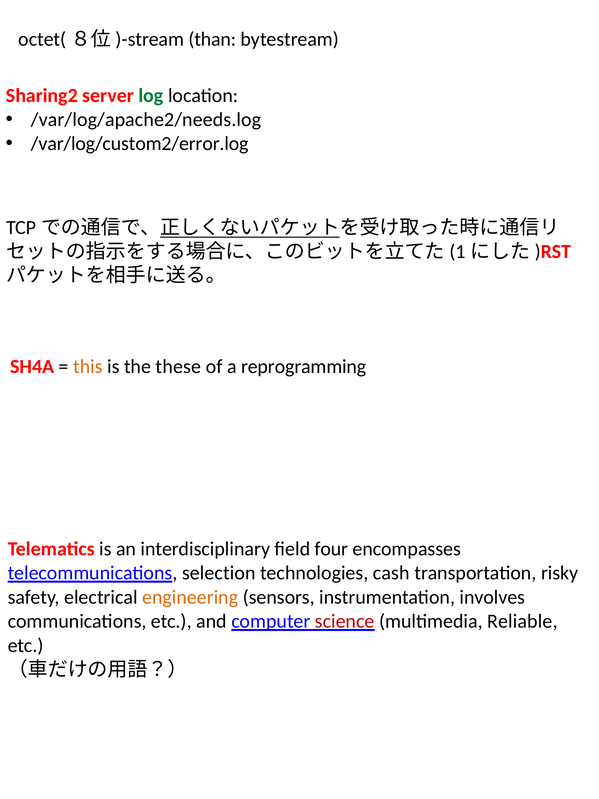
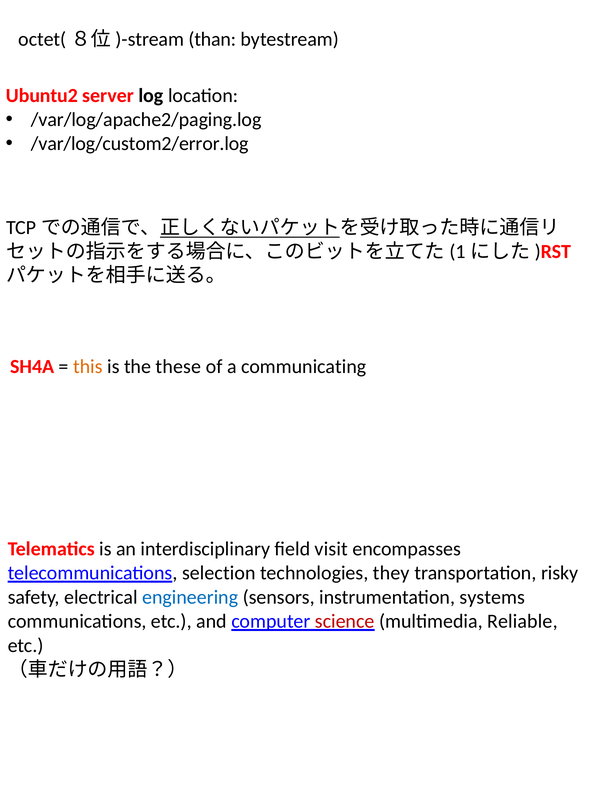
Sharing2: Sharing2 -> Ubuntu2 (42, 96)
log colour: green -> black (151, 96)
/var/log/apache2/needs.log: /var/log/apache2/needs.log -> /var/log/apache2/paging.log (146, 120)
reprogramming: reprogramming -> communicating (304, 366)
four: four -> visit (331, 549)
cash: cash -> they (391, 573)
engineering colour: orange -> blue (190, 597)
involves: involves -> systems (492, 597)
